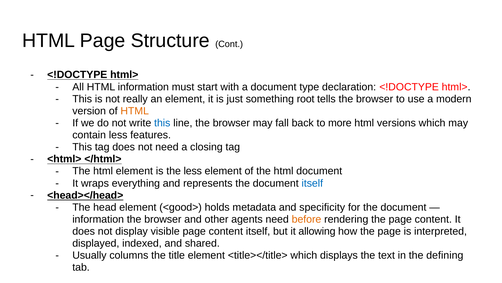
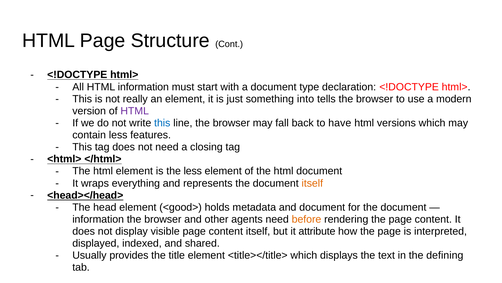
root: root -> into (305, 99)
HTML colour: orange -> purple (135, 111)
more: more -> have (340, 123)
itself colour: blue -> orange (312, 183)
and specificity: specificity -> document (322, 207)
allowing: allowing -> attribute (317, 231)
columns: columns -> provides (129, 255)
